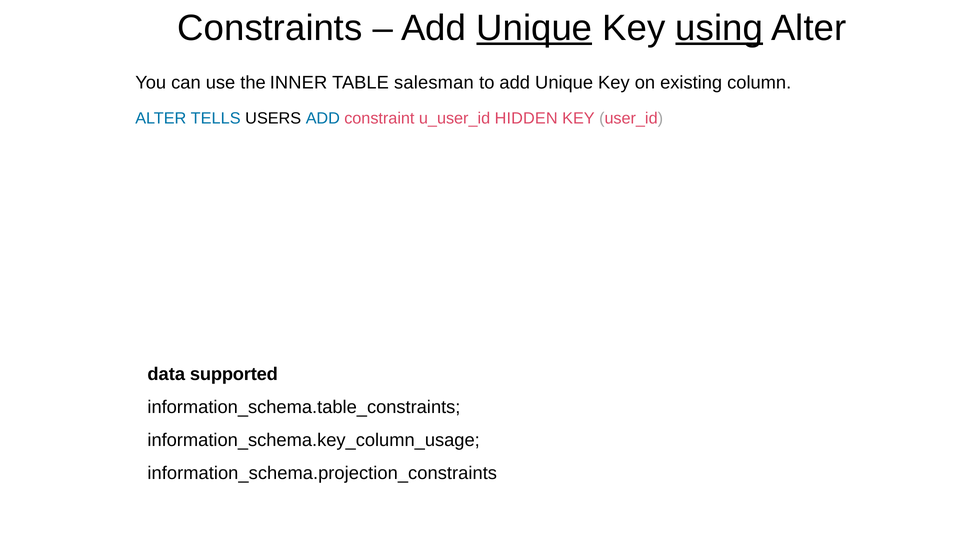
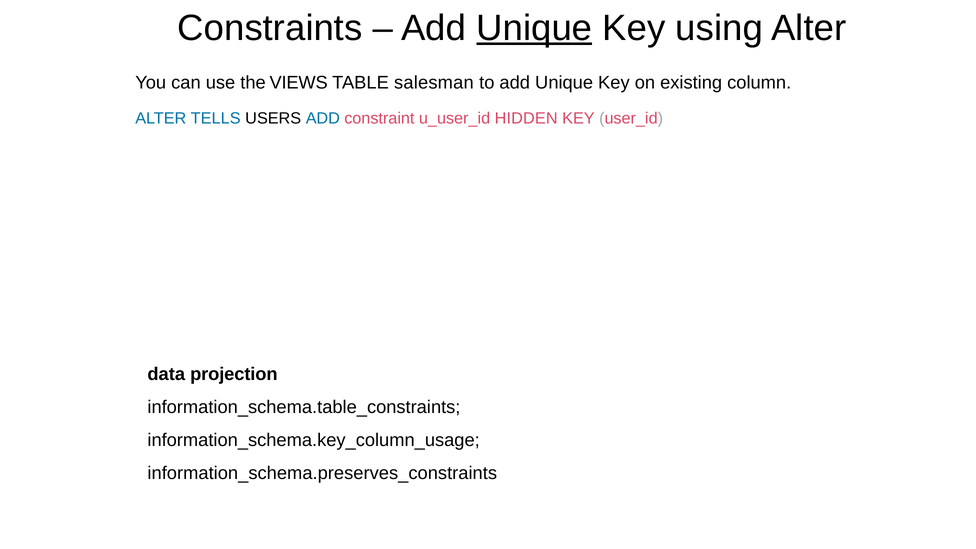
using underline: present -> none (719, 28)
INNER: INNER -> VIEWS (299, 83)
supported: supported -> projection (234, 374)
information_schema.projection_constraints: information_schema.projection_constraints -> information_schema.preserves_constraints (322, 473)
